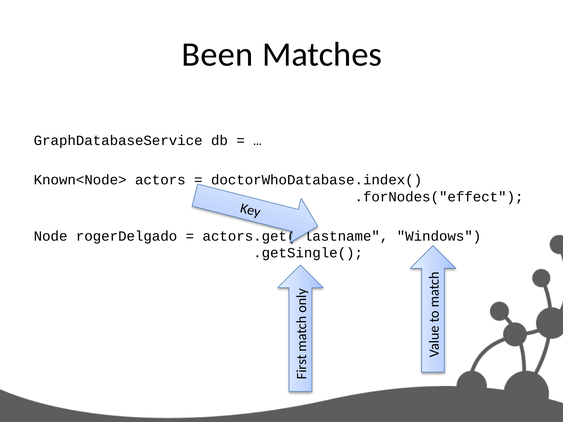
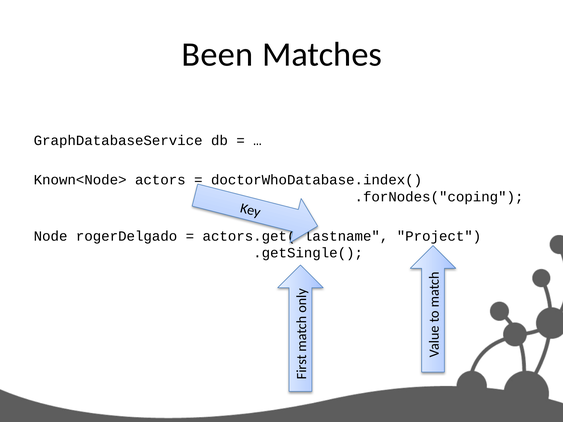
.forNodes("effect: .forNodes("effect -> .forNodes("coping (439, 197)
Windows: Windows -> Project (439, 236)
